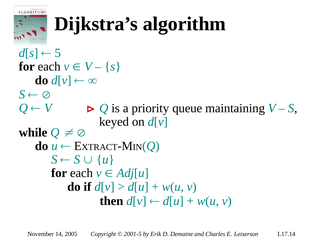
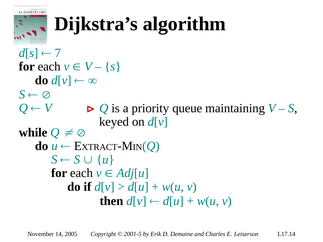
5: 5 -> 7 (58, 53)
